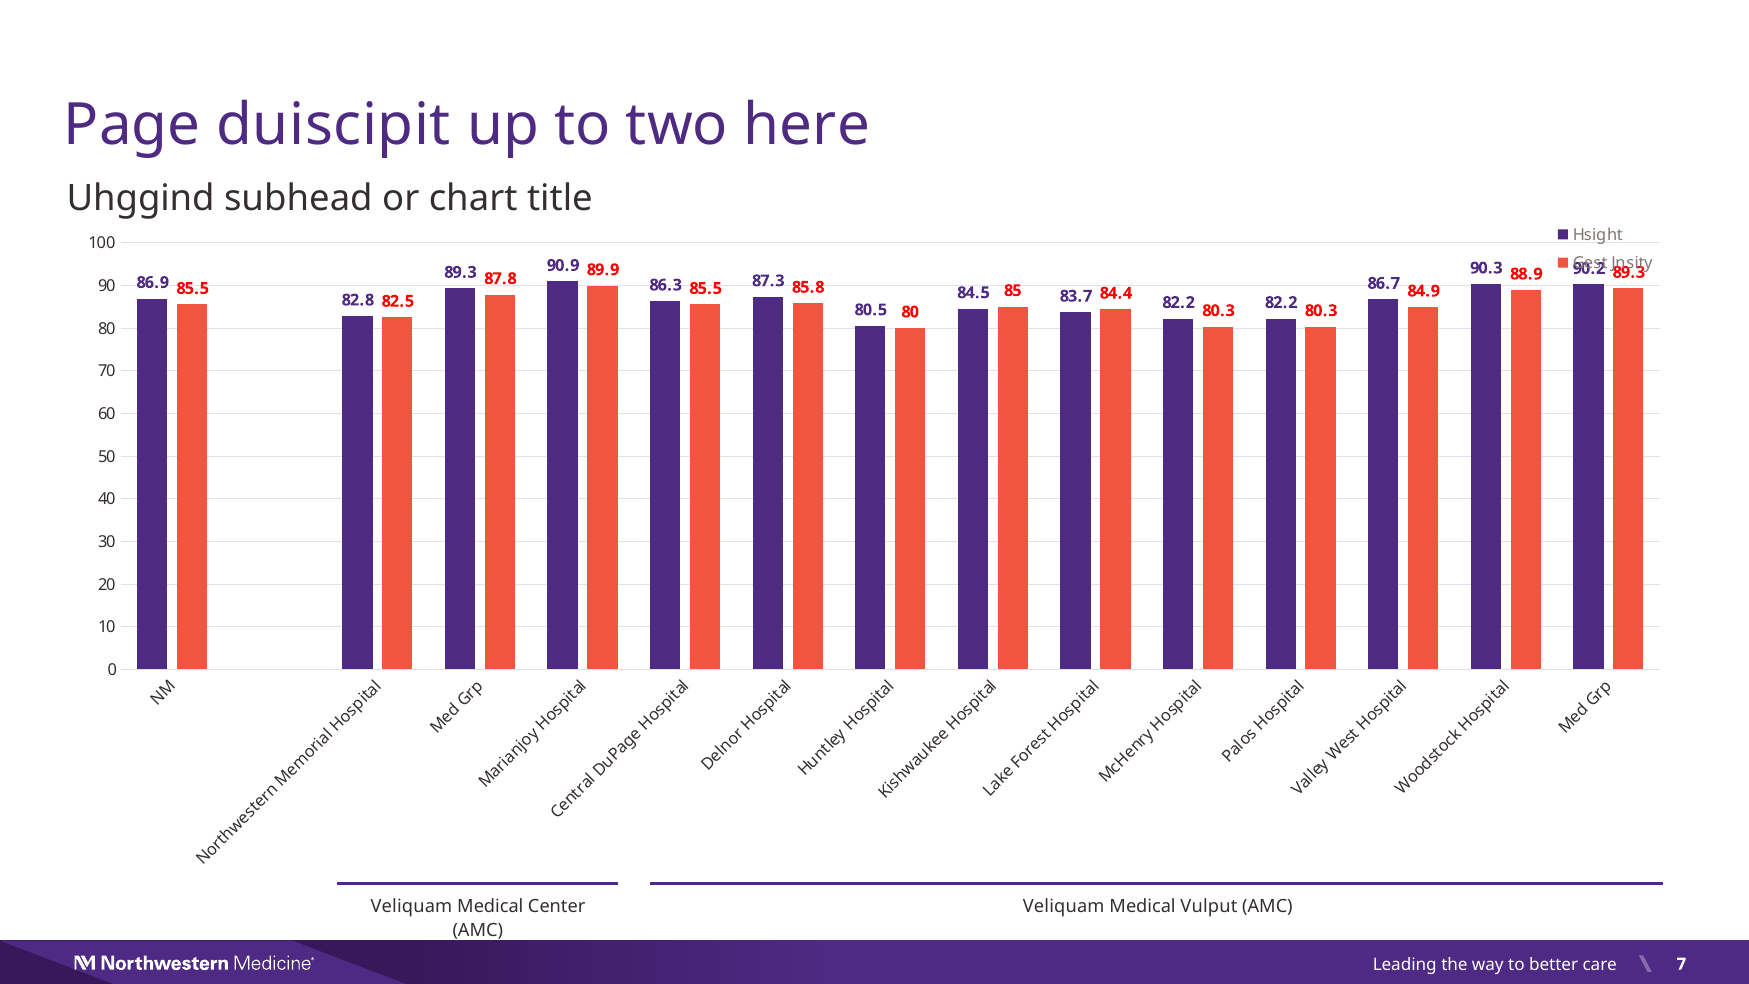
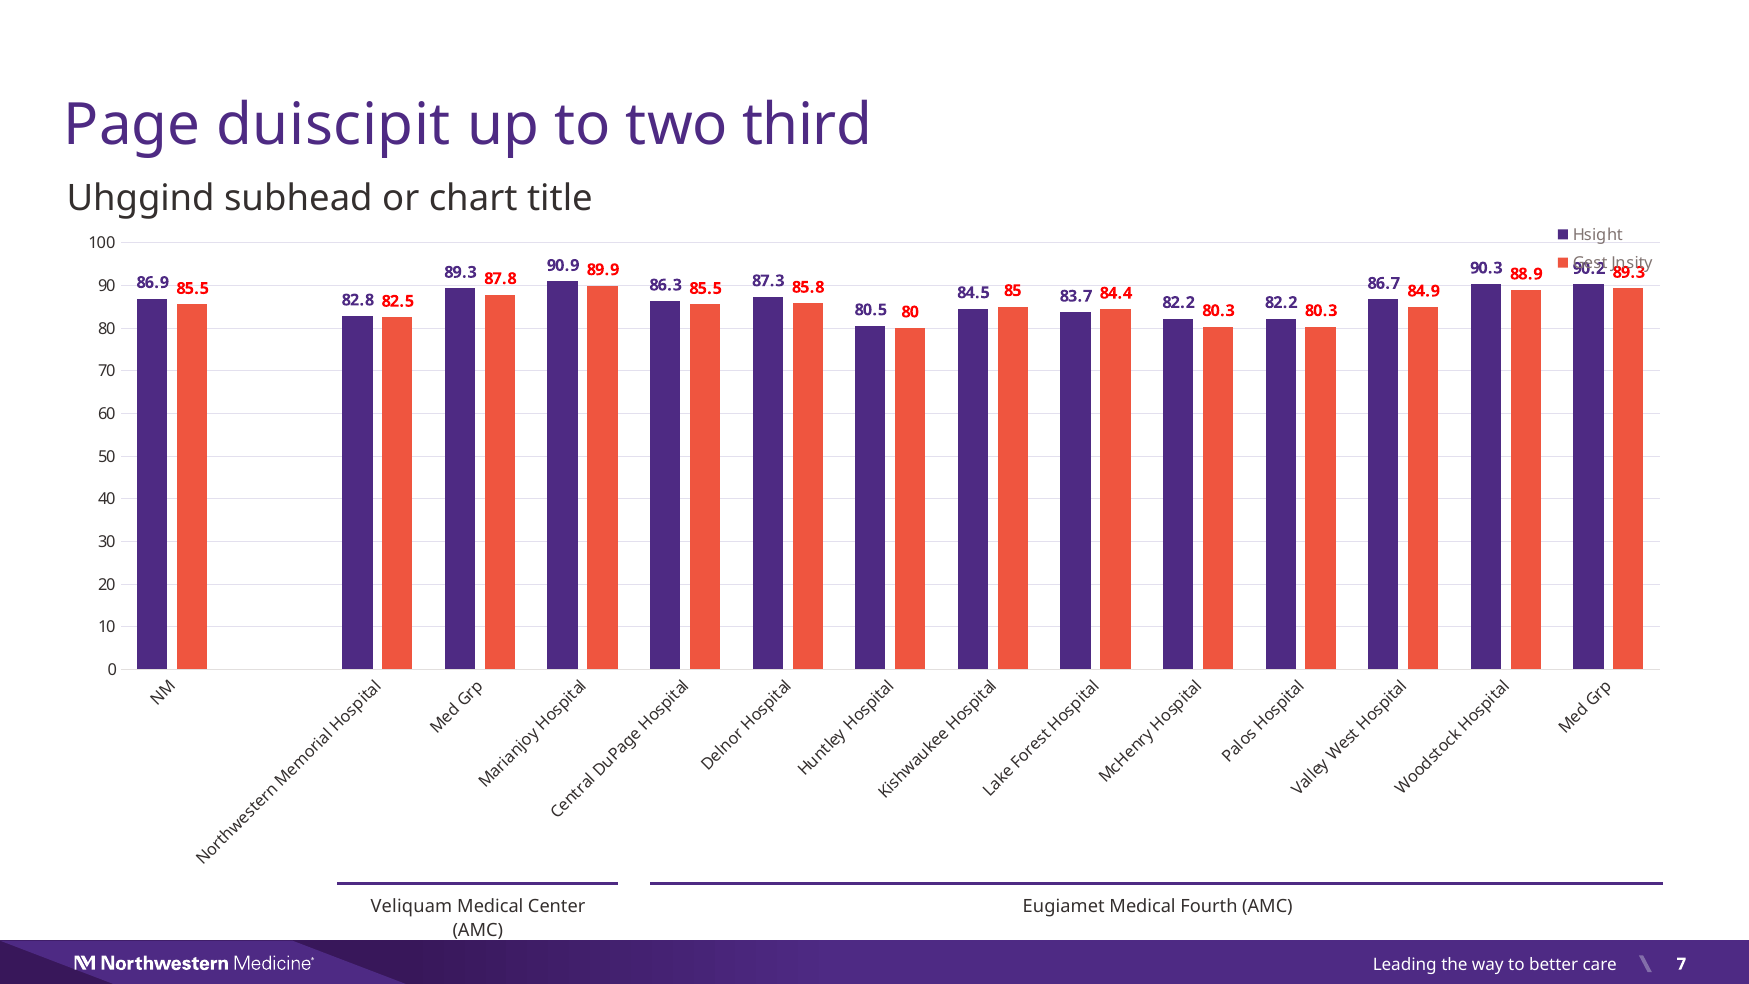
here: here -> third (807, 126)
Veliquam: Veliquam -> Eugiamet (1064, 906)
Vulput: Vulput -> Fourth (1209, 906)
